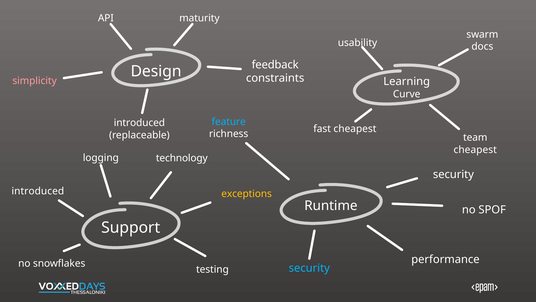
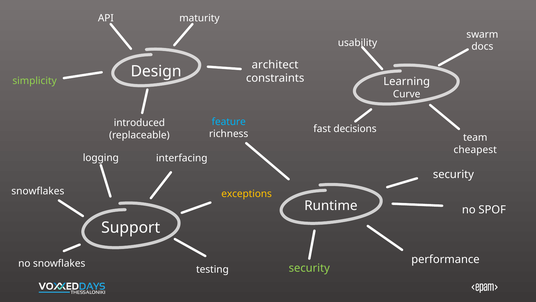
feedback: feedback -> architect (275, 65)
simplicity colour: pink -> light green (35, 81)
fast cheapest: cheapest -> decisions (355, 129)
technology: technology -> interfacing (182, 158)
introduced: introduced -> snowflakes (38, 191)
security colour: light blue -> light green (309, 268)
